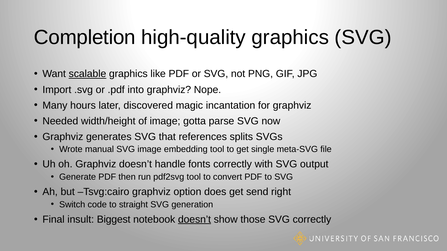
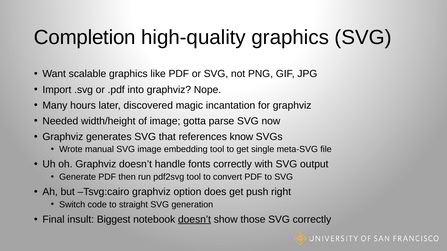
scalable underline: present -> none (87, 74)
splits: splits -> know (241, 137)
send: send -> push (257, 192)
